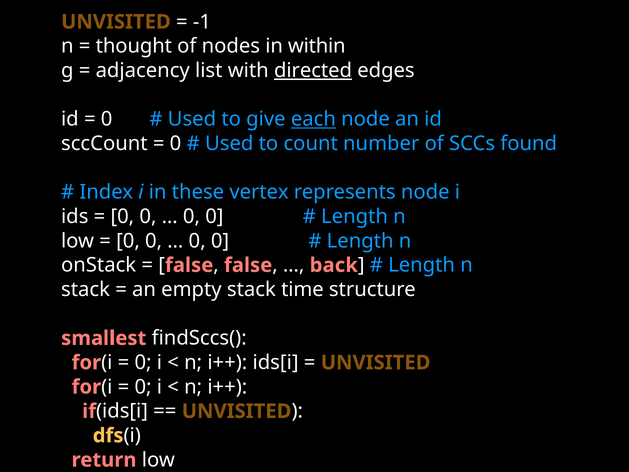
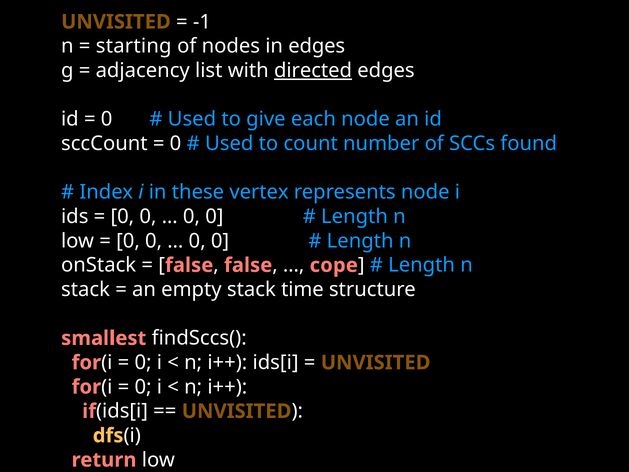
thought: thought -> starting (134, 46)
in within: within -> edges (317, 46)
each underline: present -> none (313, 119)
back: back -> cope (334, 265)
